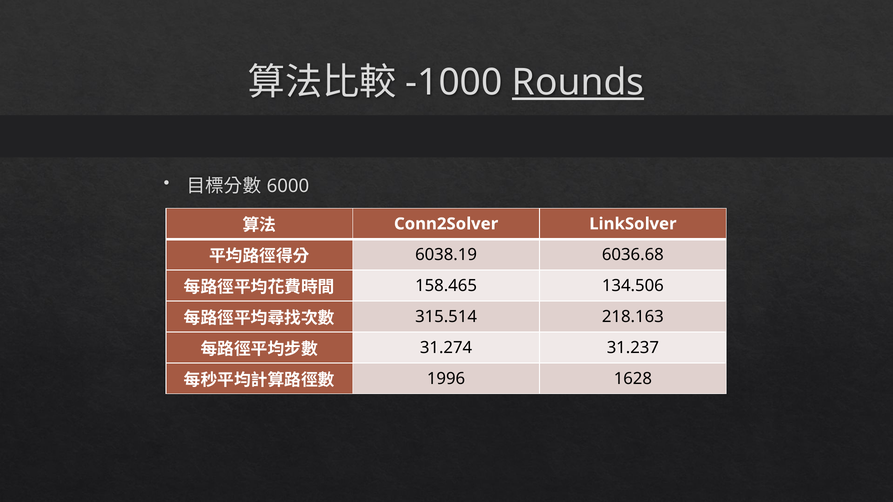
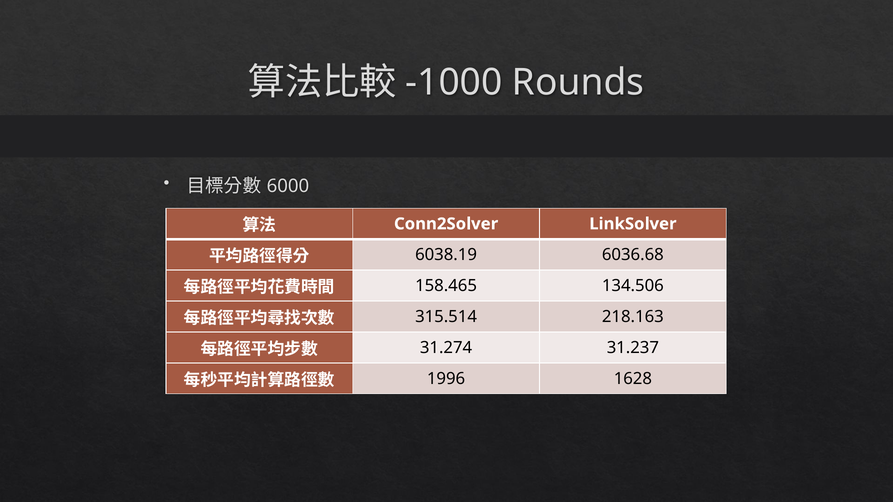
Rounds underline: present -> none (578, 83)
